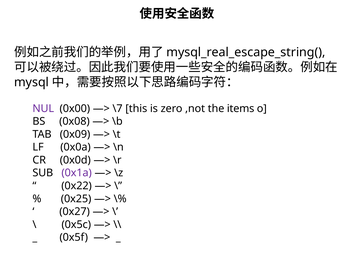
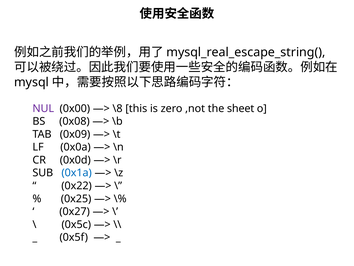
\7: \7 -> \8 (118, 108)
items: items -> sheet (241, 108)
0x1a colour: purple -> blue (77, 173)
